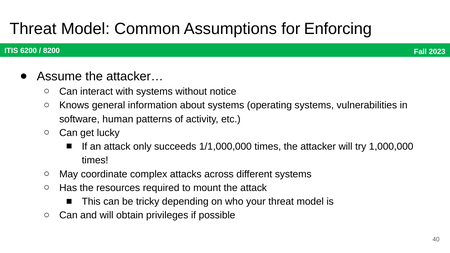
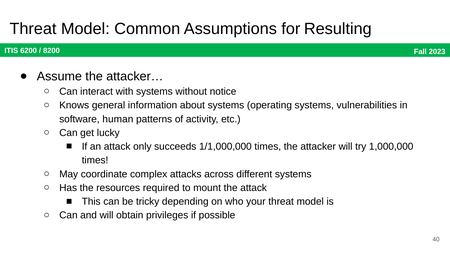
Enforcing: Enforcing -> Resulting (338, 29)
